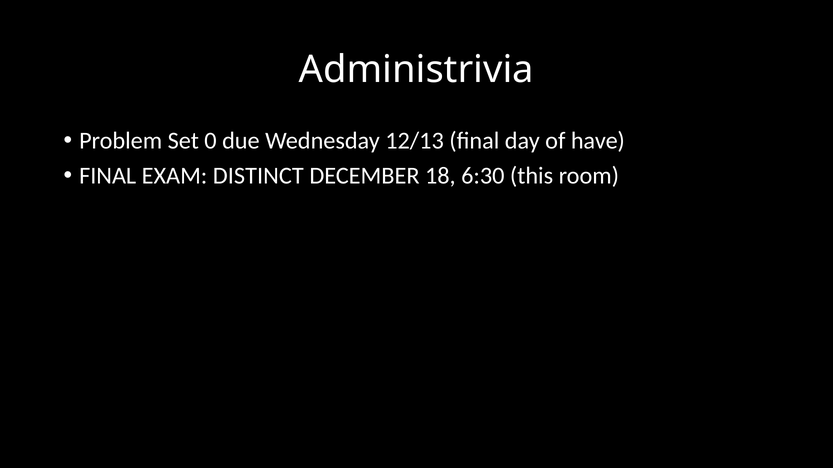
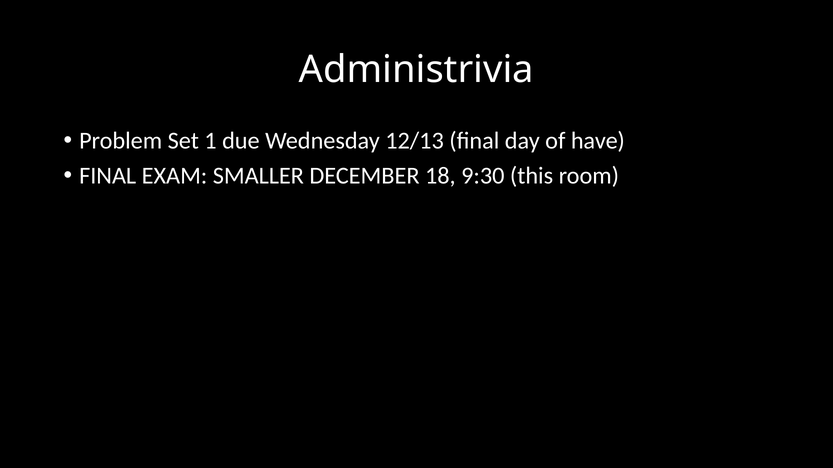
0: 0 -> 1 (210, 141)
DISTINCT: DISTINCT -> SMALLER (258, 176)
6:30: 6:30 -> 9:30 (483, 176)
